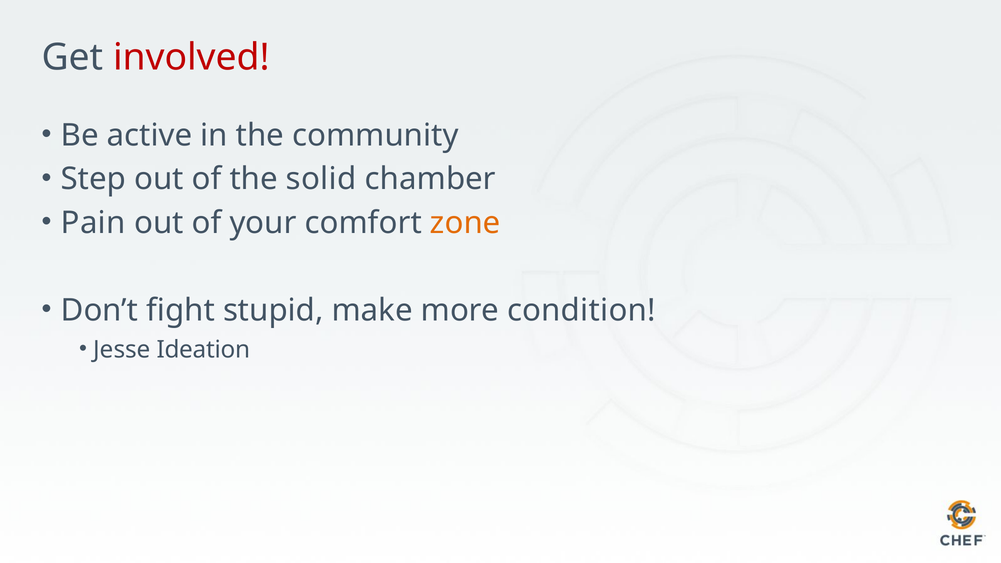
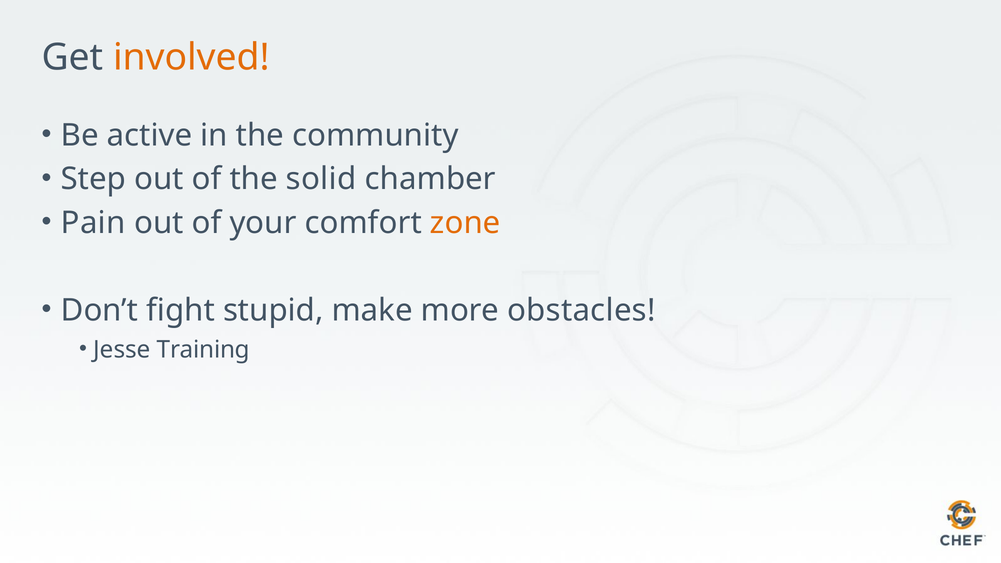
involved colour: red -> orange (192, 57)
condition: condition -> obstacles (581, 310)
Ideation: Ideation -> Training (203, 350)
